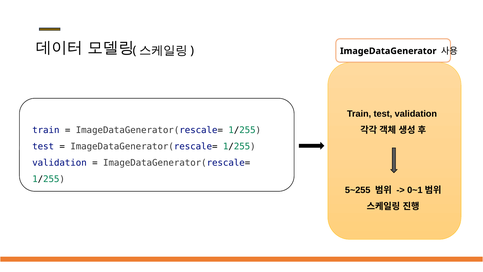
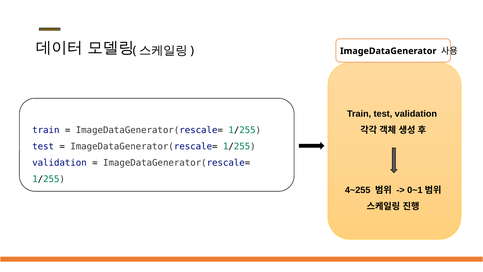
5~255: 5~255 -> 4~255 (358, 190)
